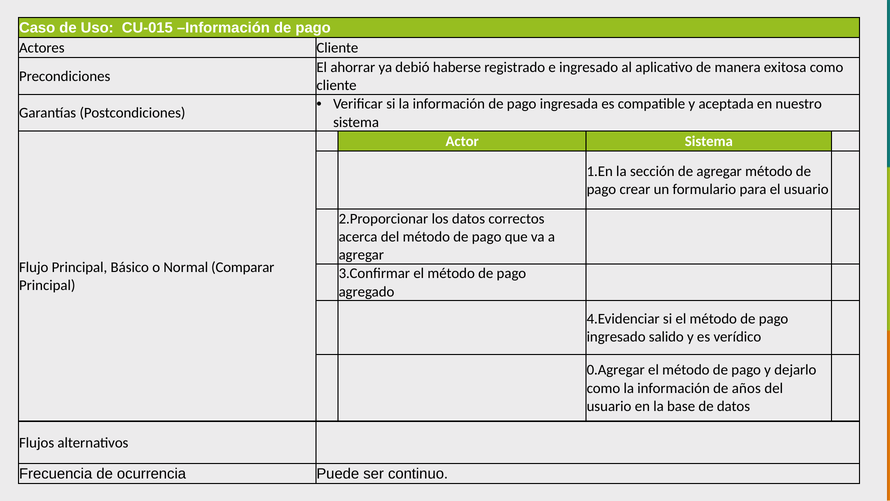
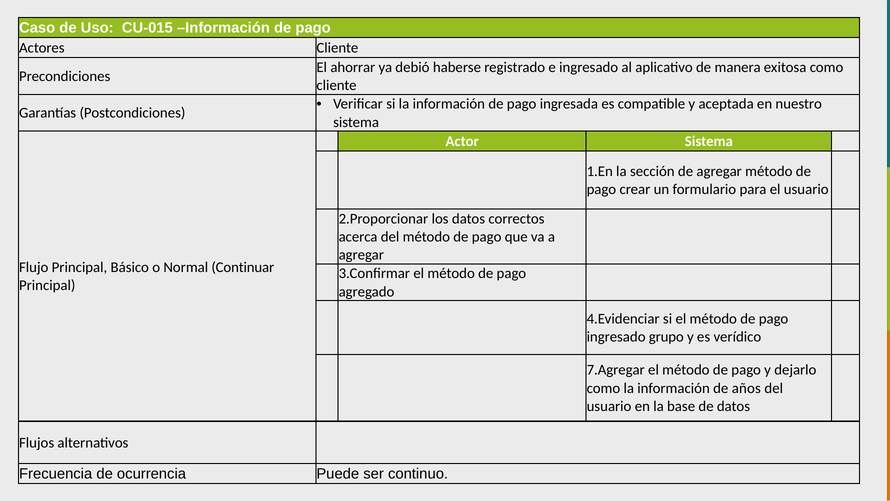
Comparar: Comparar -> Continuar (243, 267)
salido: salido -> grupo (666, 337)
0.Agregar: 0.Agregar -> 7.Agregar (616, 370)
